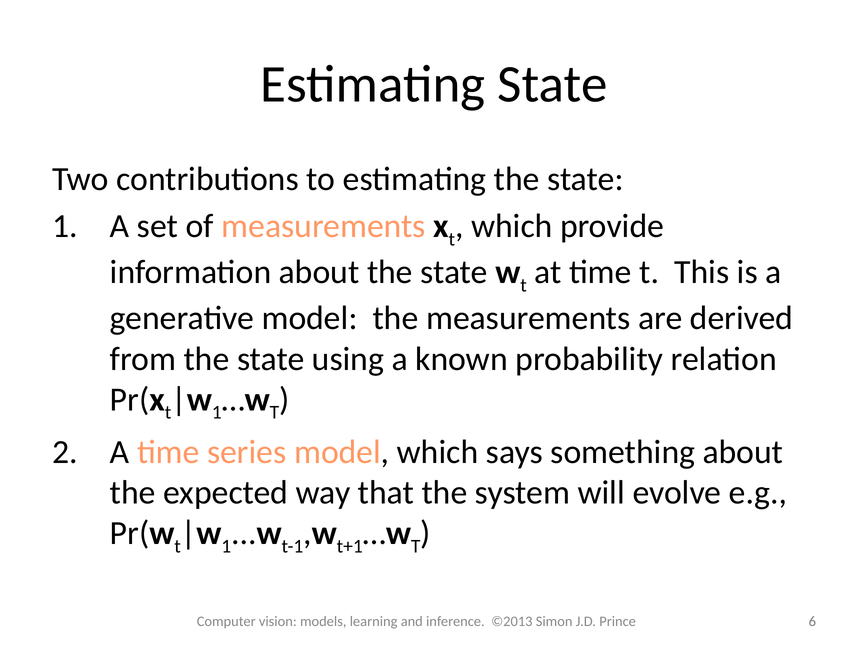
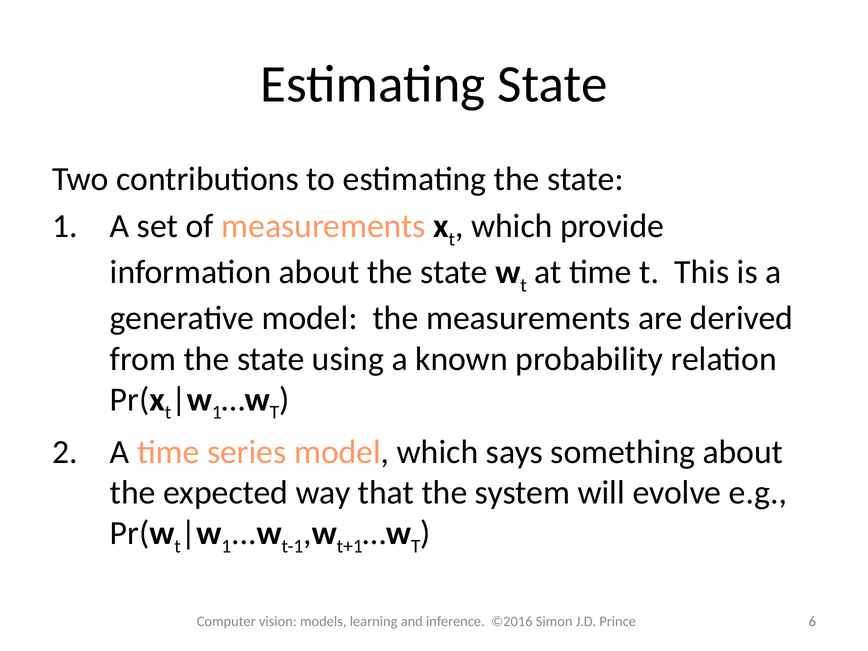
©2013: ©2013 -> ©2016 (512, 622)
